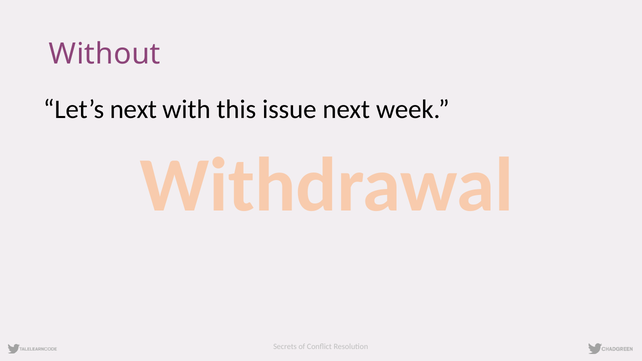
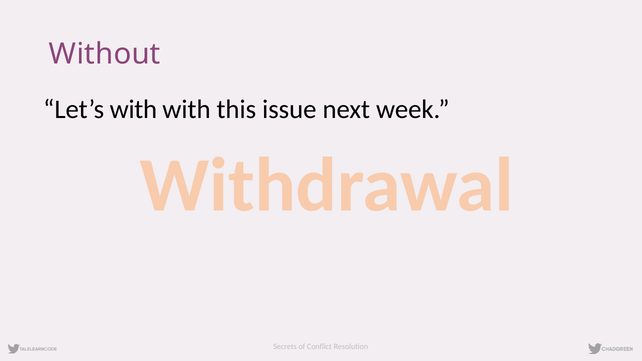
Let’s next: next -> with (133, 109)
